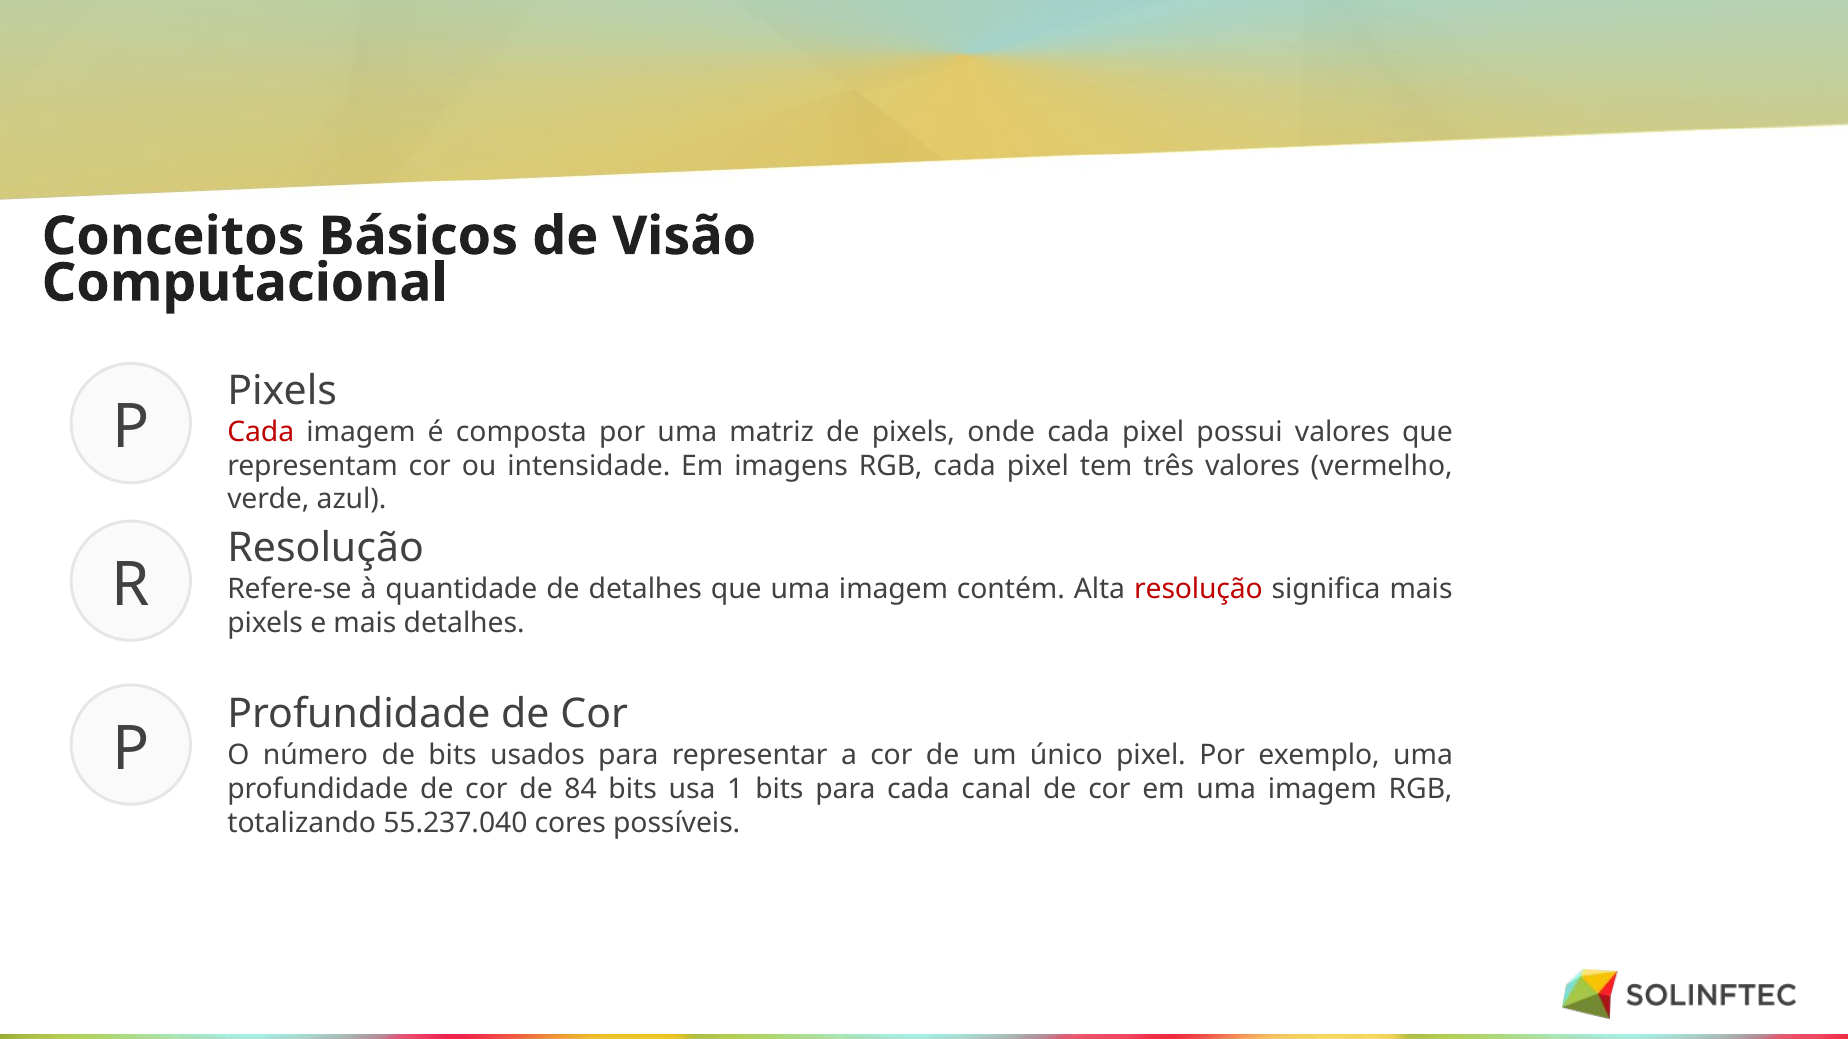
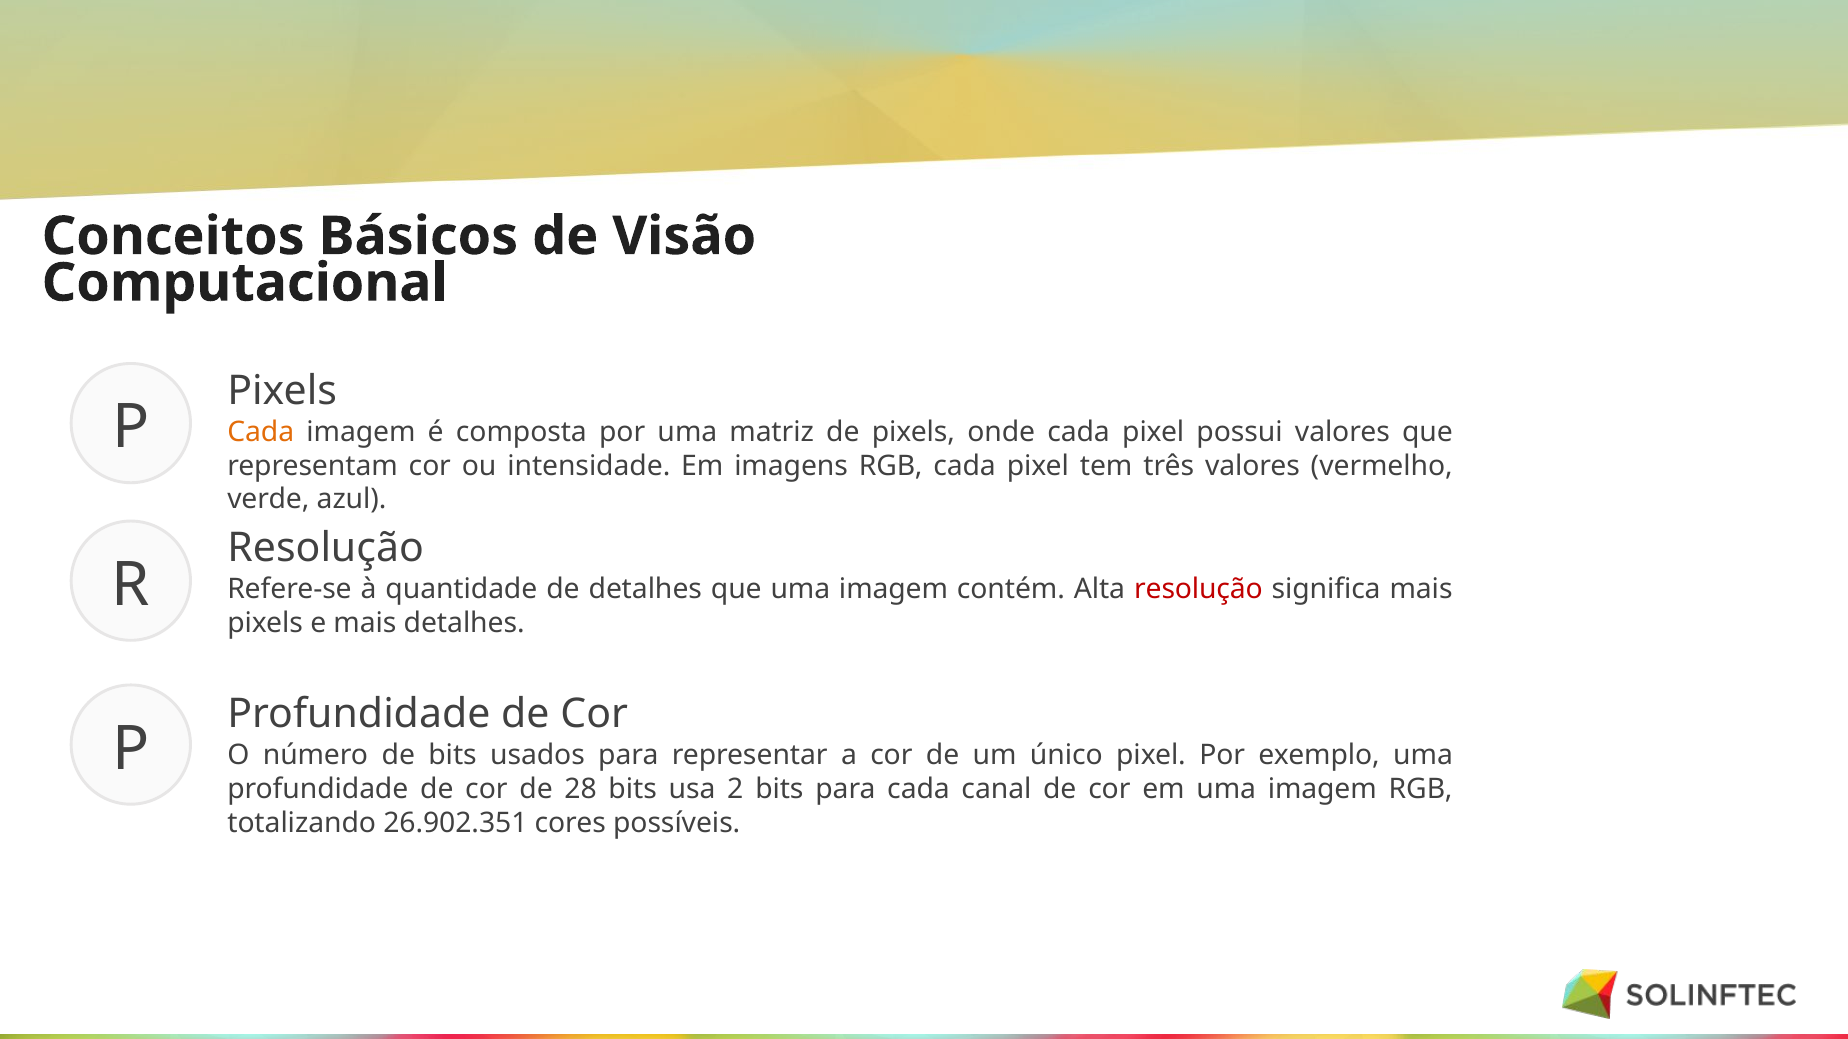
Cada colour: red -> orange (261, 432)
84: 84 -> 28 (581, 789)
1: 1 -> 2 (735, 789)
55.237.040: 55.237.040 -> 26.902.351 (455, 823)
